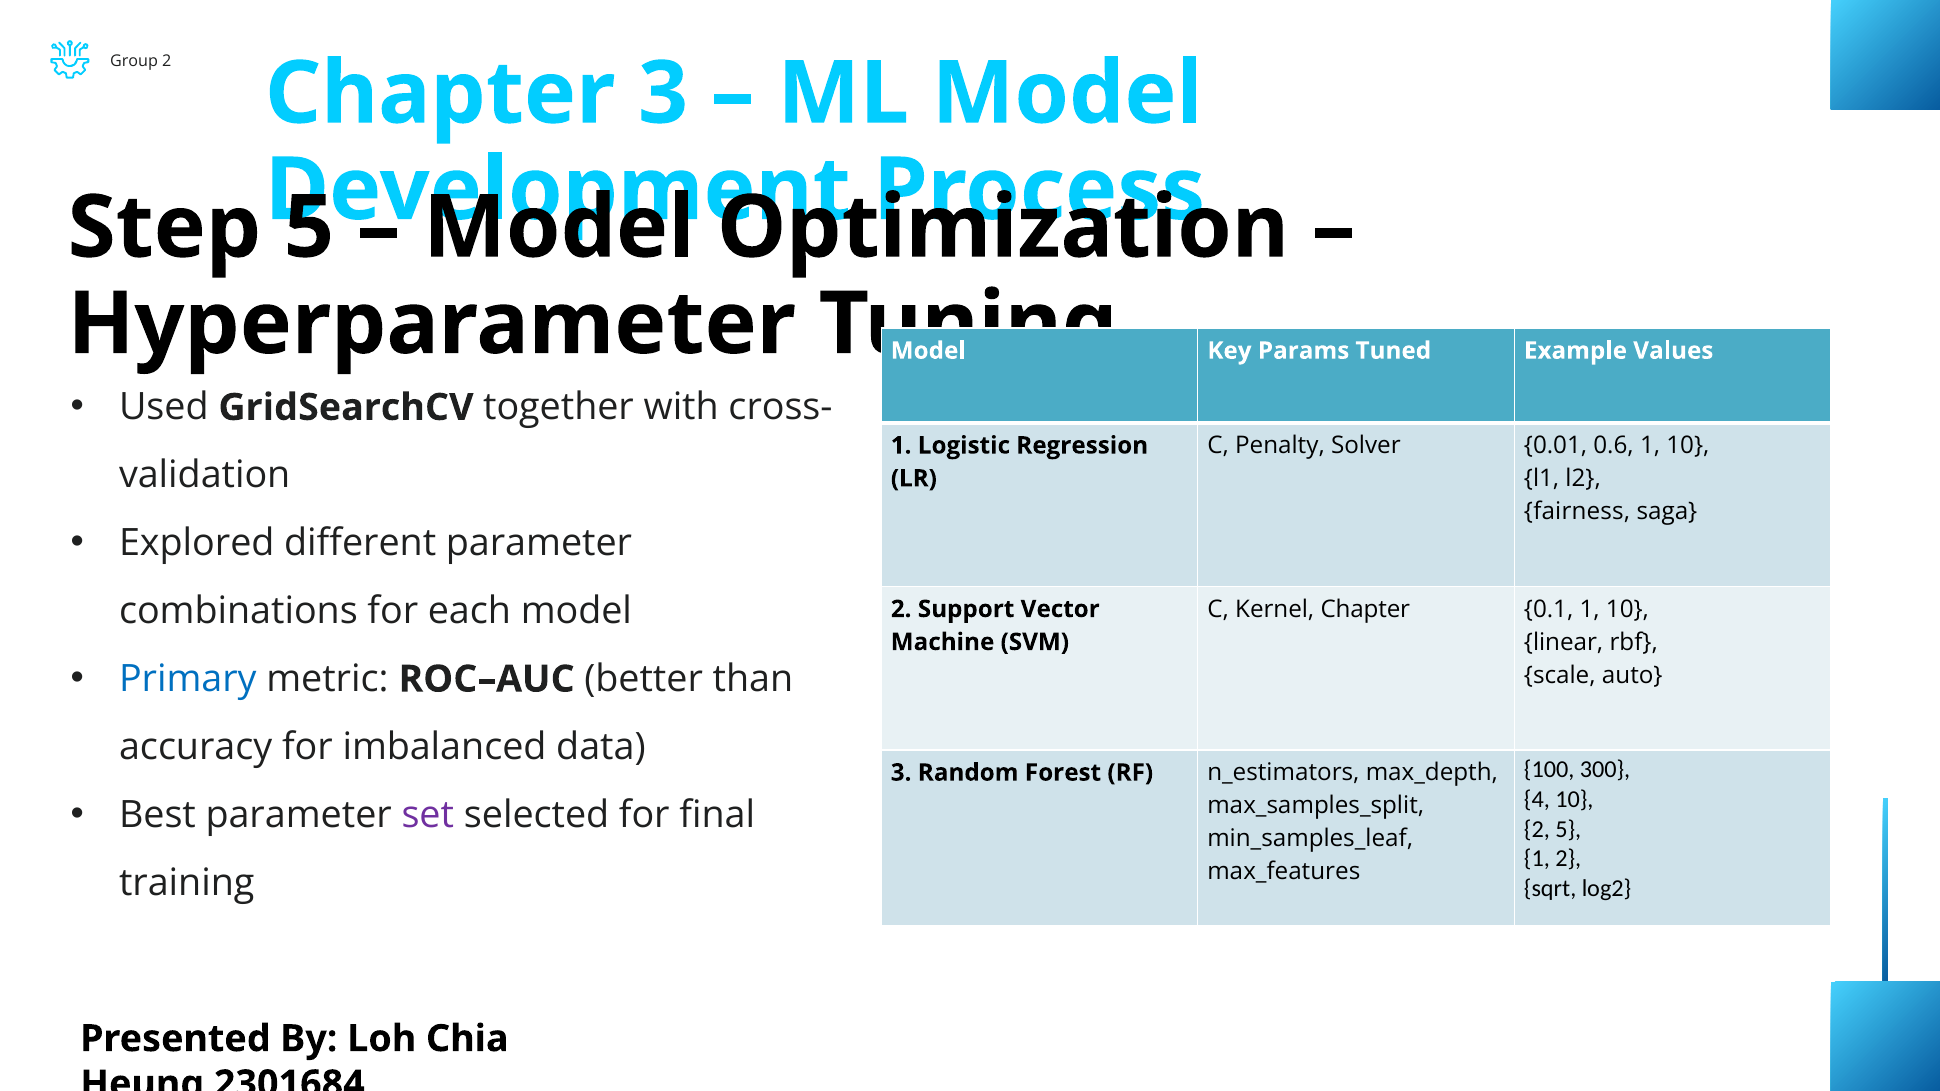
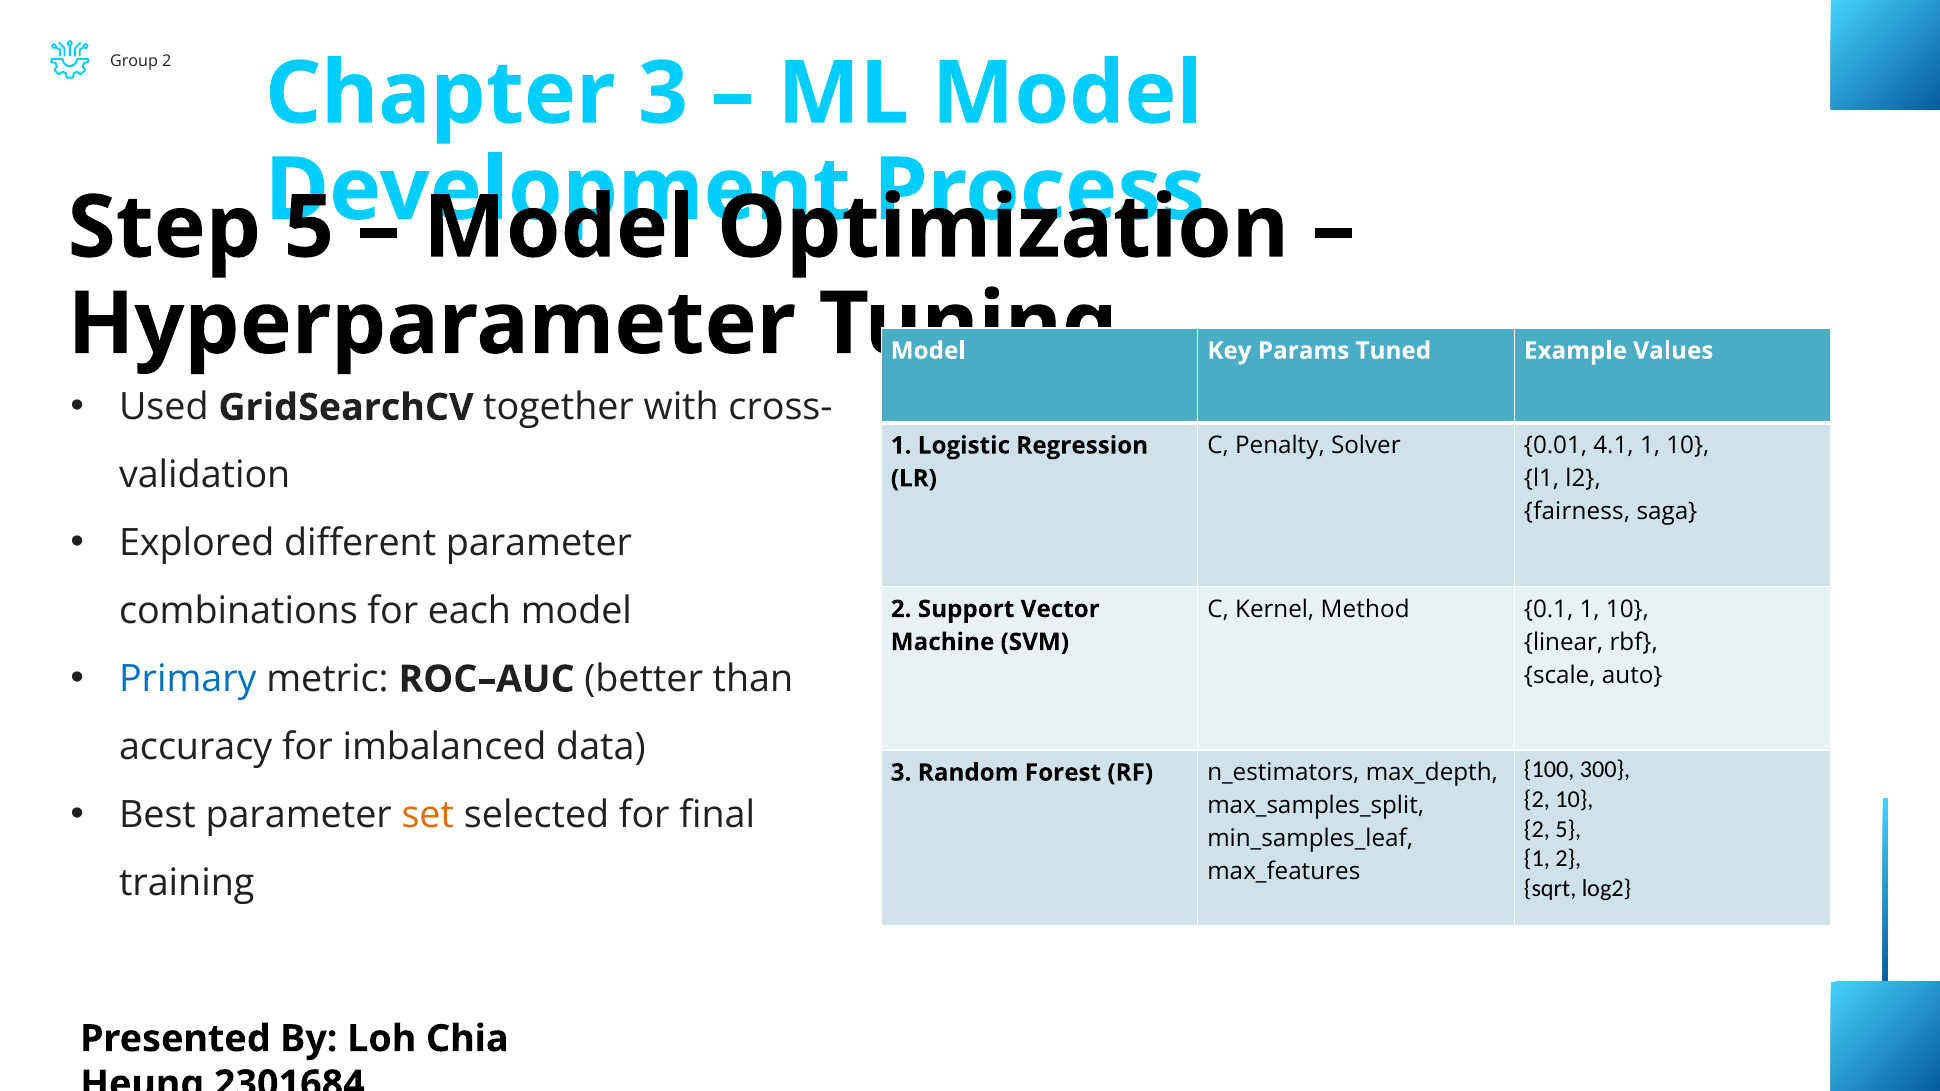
0.6: 0.6 -> 4.1 (1614, 446)
Kernel Chapter: Chapter -> Method (1365, 609)
4: 4 -> 2 (1537, 800)
set colour: purple -> orange (428, 815)
